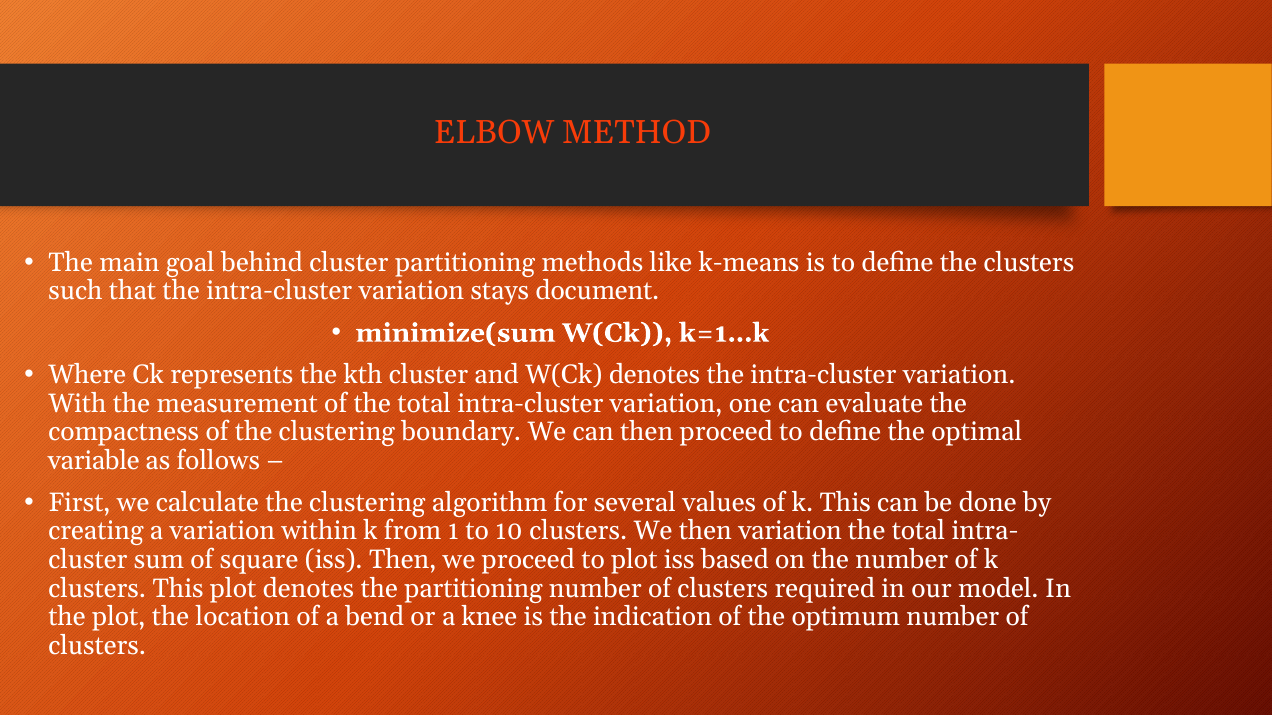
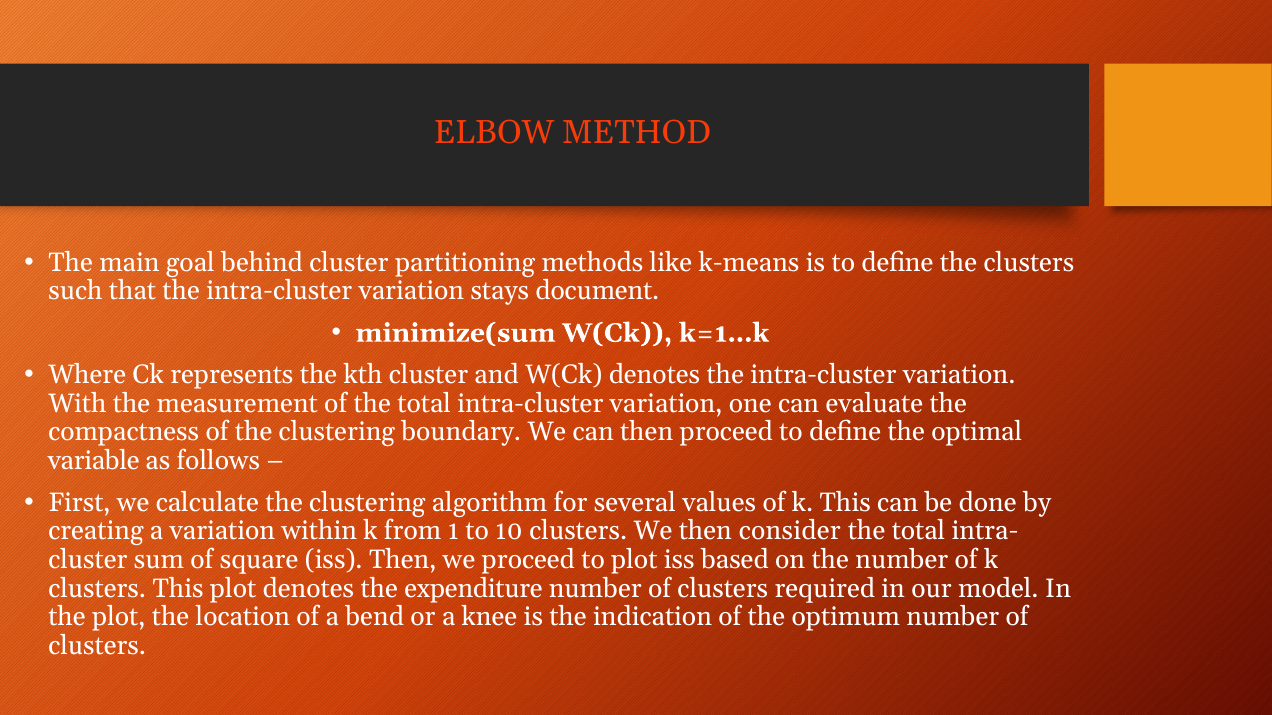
then variation: variation -> consider (790, 531)
the partitioning: partitioning -> expenditure (474, 589)
